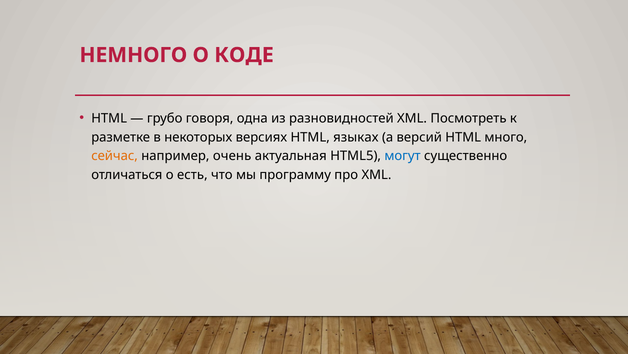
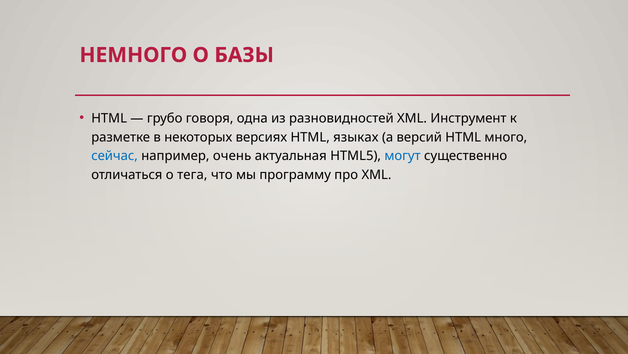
КОДЕ: КОДЕ -> БАЗЫ (244, 55)
Посмотреть: Посмотреть -> Инструмент (469, 118)
сейчас colour: orange -> blue (115, 156)
есть: есть -> тега (192, 175)
